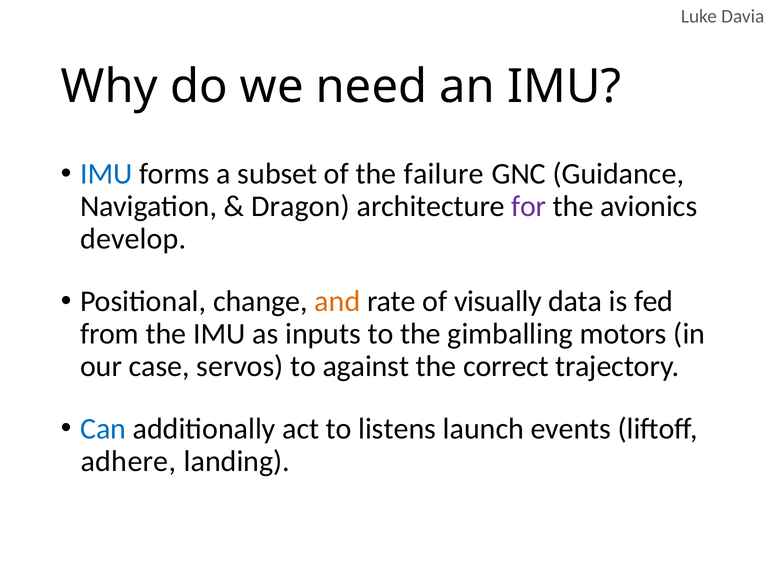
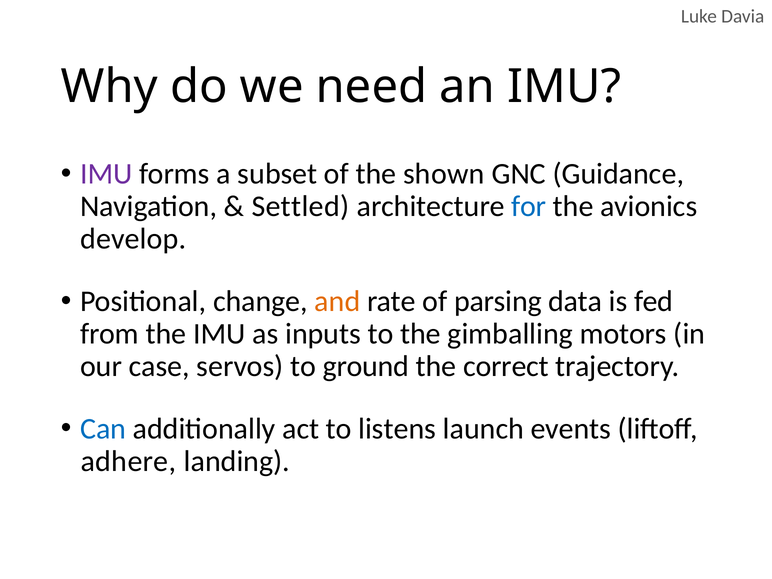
IMU colour: blue -> purple (106, 174)
failure: failure -> shown (444, 174)
Dragon: Dragon -> Settled (300, 206)
for colour: purple -> blue (529, 206)
visually: visually -> parsing (498, 301)
against: against -> ground (366, 366)
